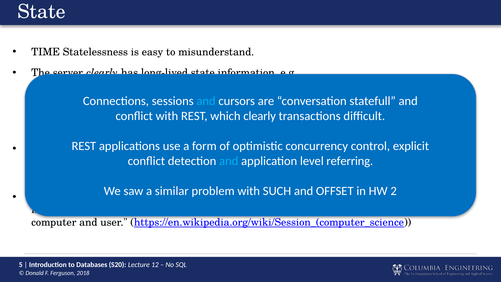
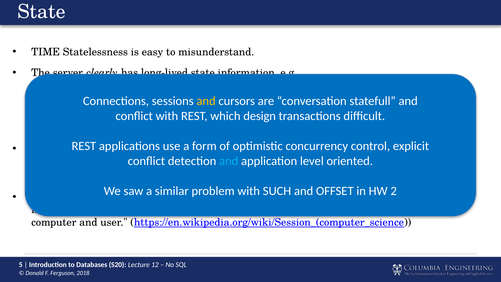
and colour: light blue -> yellow (206, 101)
clearly: clearly -> design (260, 116)
referring: referring -> oriented (350, 161)
